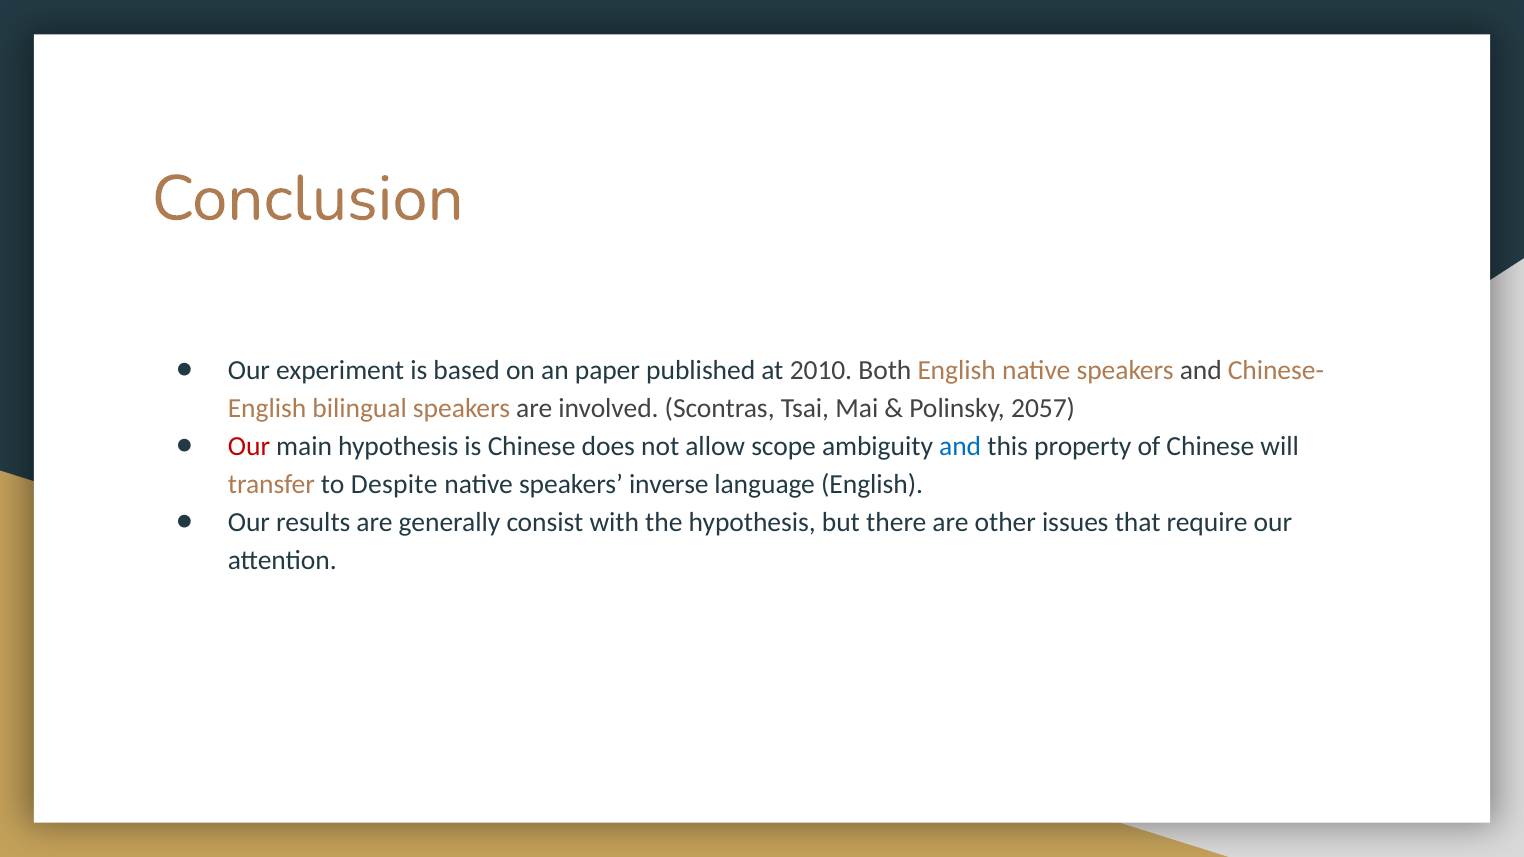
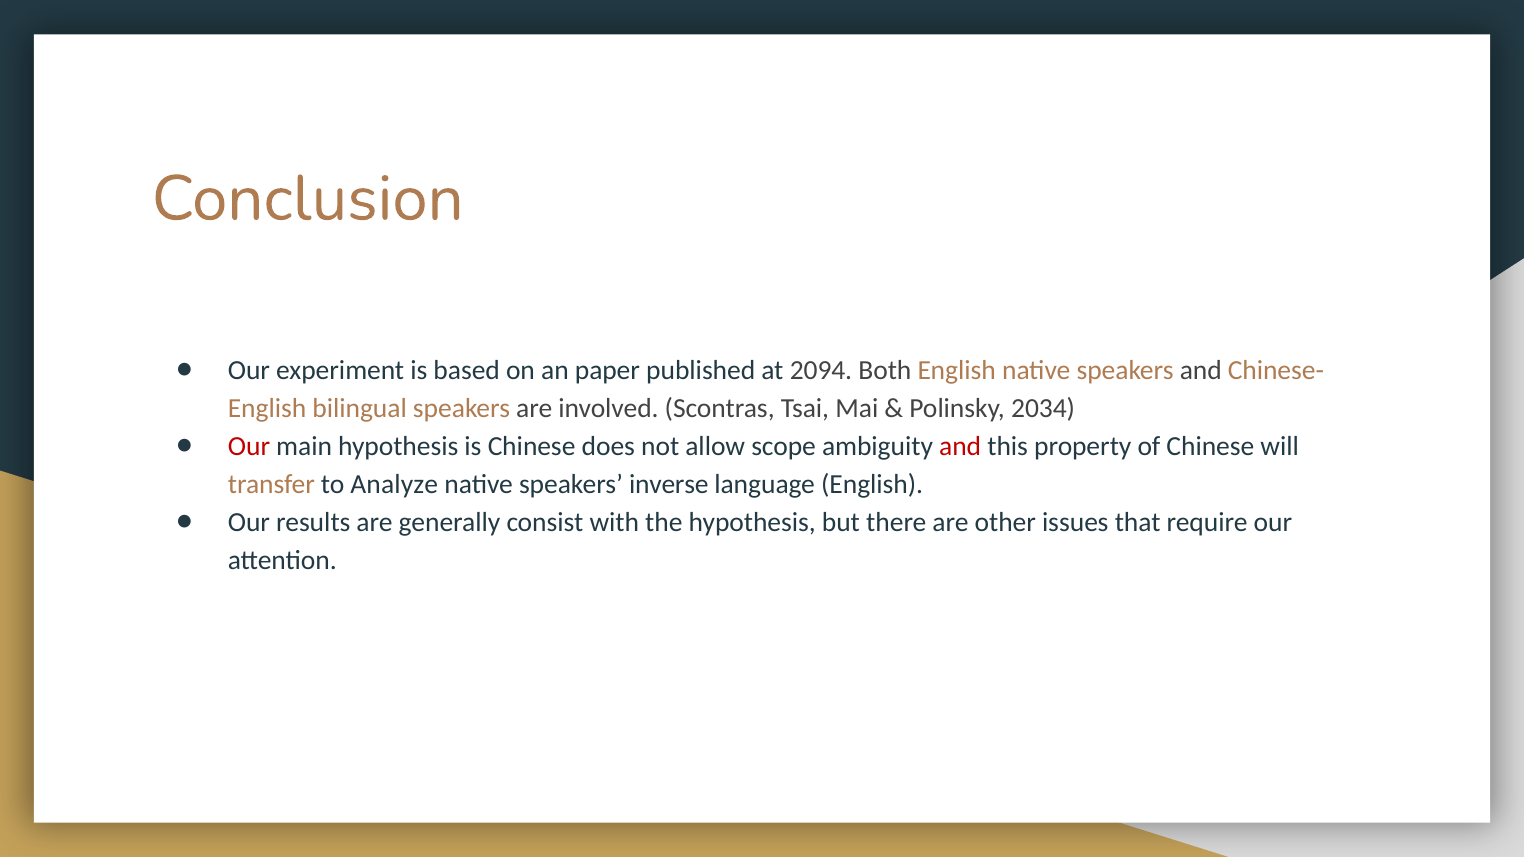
2010: 2010 -> 2094 (821, 370)
2057: 2057 -> 2034 (1043, 408)
and colour: blue -> red (960, 446)
Despite: Despite -> Analyze (394, 484)
